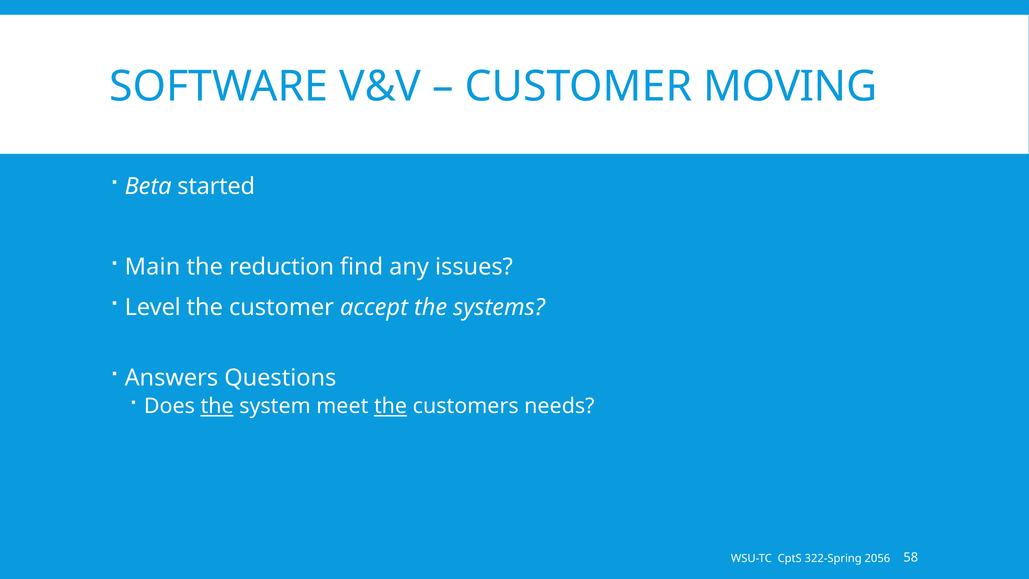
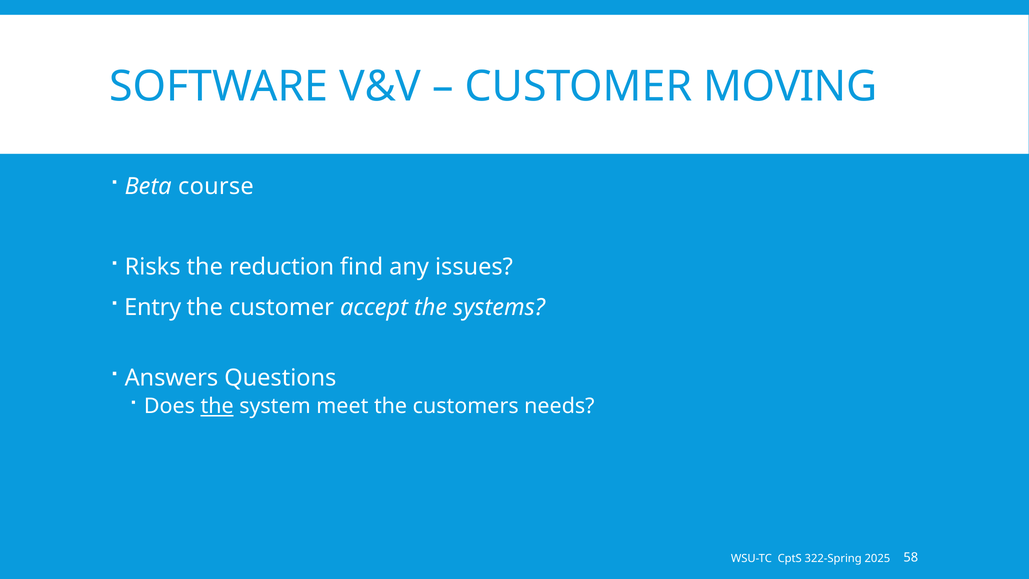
started: started -> course (216, 186)
Main: Main -> Risks (153, 267)
Level: Level -> Entry (153, 308)
the underline: present -> none (391, 406)
2056: 2056 -> 2025 (877, 558)
